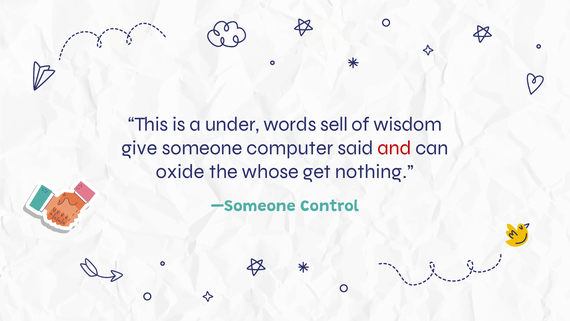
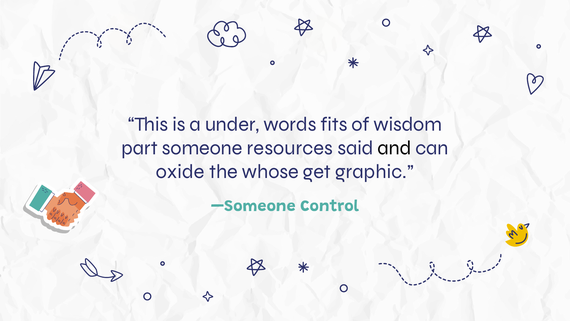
sell: sell -> fits (334, 124)
give: give -> part (140, 148)
computer: computer -> resources (290, 148)
and colour: red -> black (394, 148)
nothing: nothing -> graphic (375, 172)
